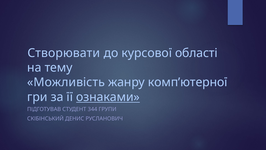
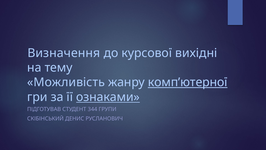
Створювати: Створювати -> Визначення (64, 53)
області: області -> вихідні (196, 53)
комп’ютерної underline: none -> present (188, 82)
